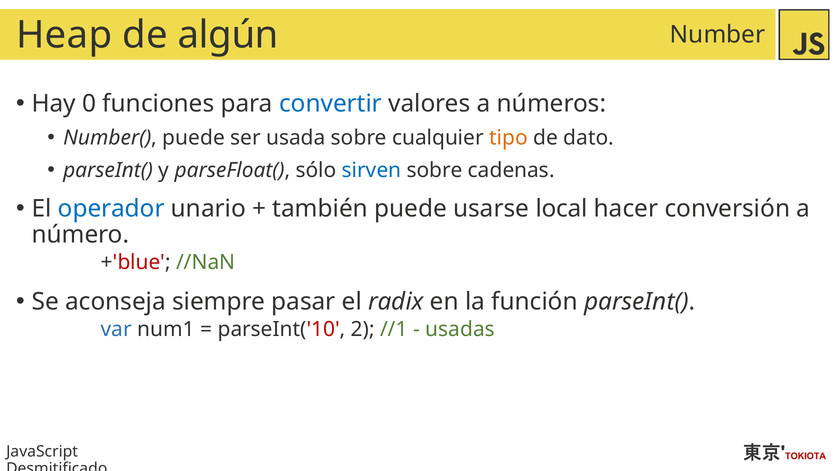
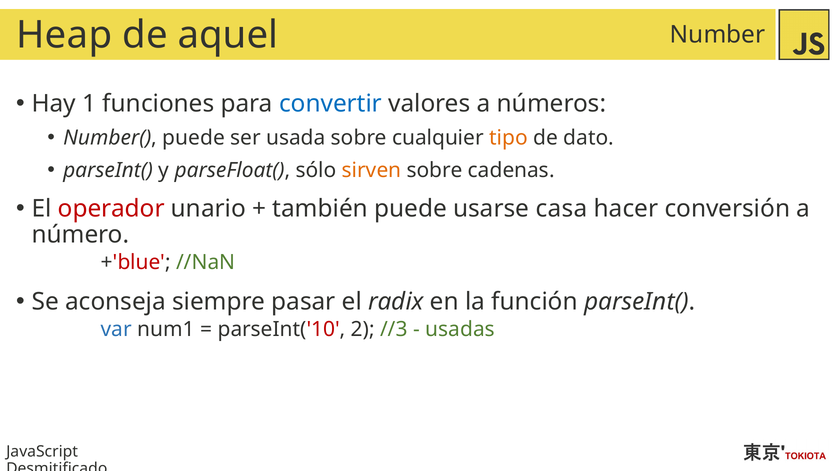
algún: algún -> aquel (228, 35)
0: 0 -> 1 (89, 104)
sirven colour: blue -> orange (372, 170)
operador colour: blue -> red (111, 209)
local: local -> casa (561, 209)
//1: //1 -> //3 (394, 329)
